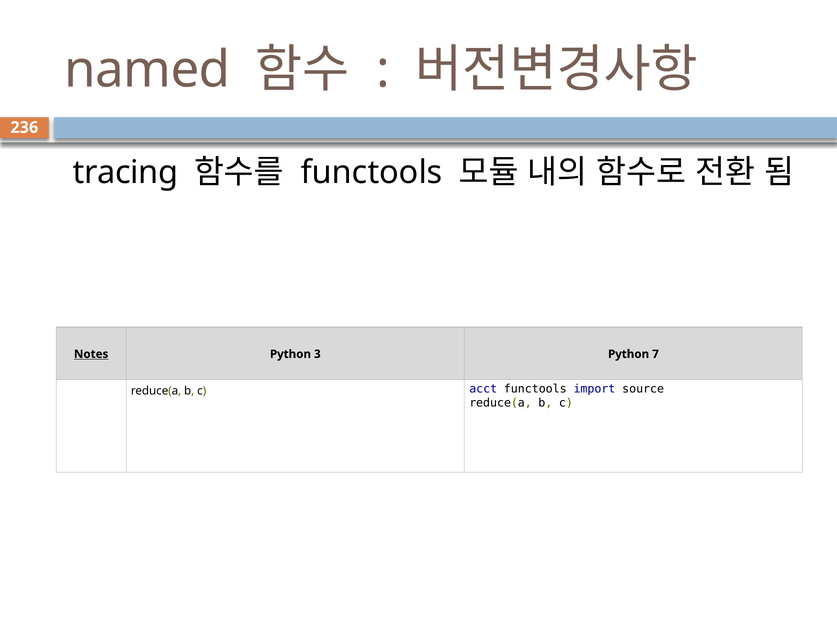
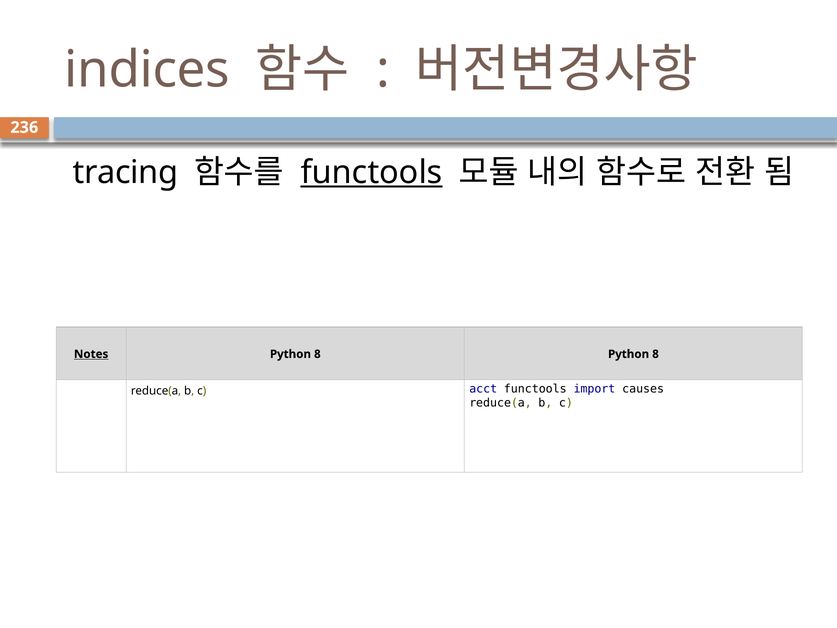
named: named -> indices (147, 70)
functools underline: none -> present (372, 172)
3: 3 -> 8 (317, 354)
7: 7 -> 8 (656, 354)
source: source -> causes (643, 389)
